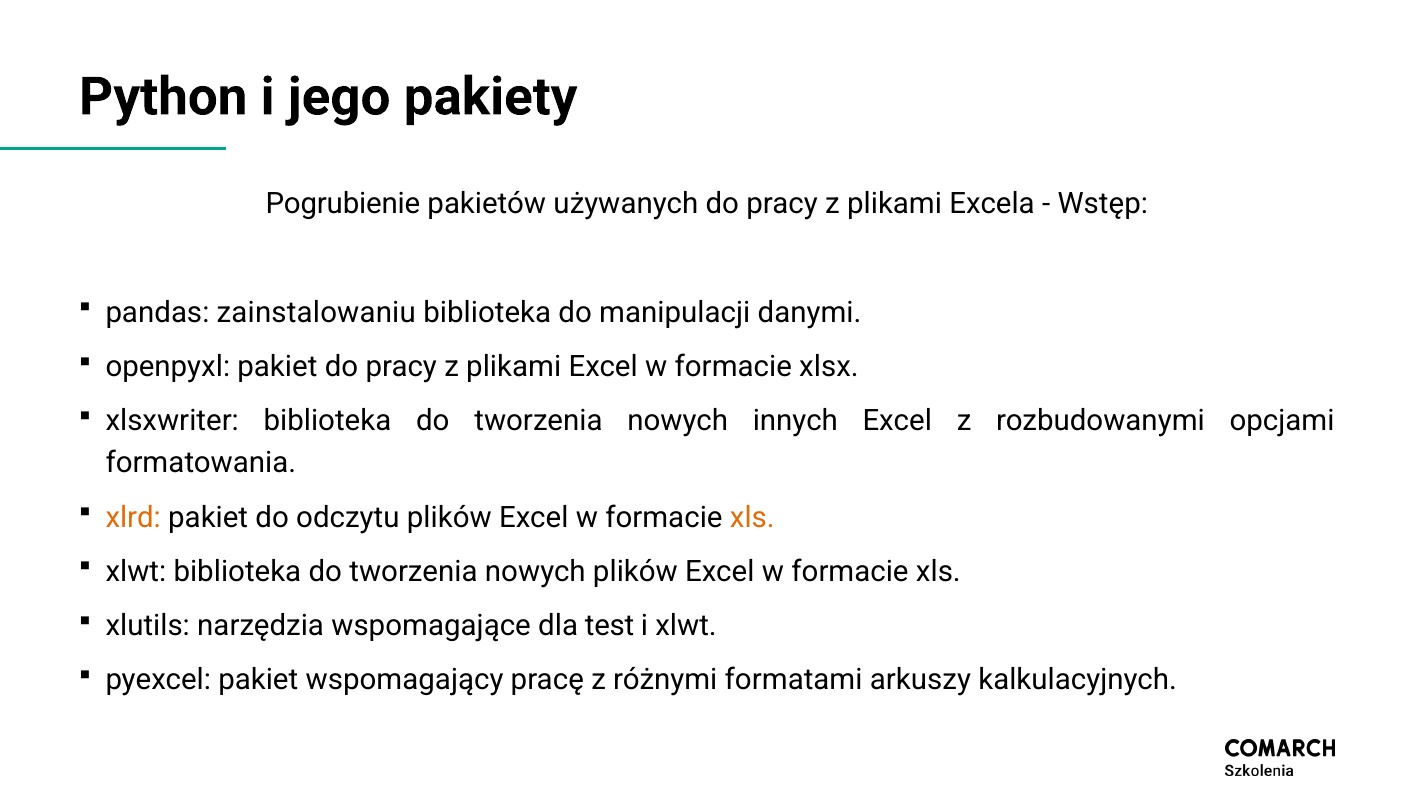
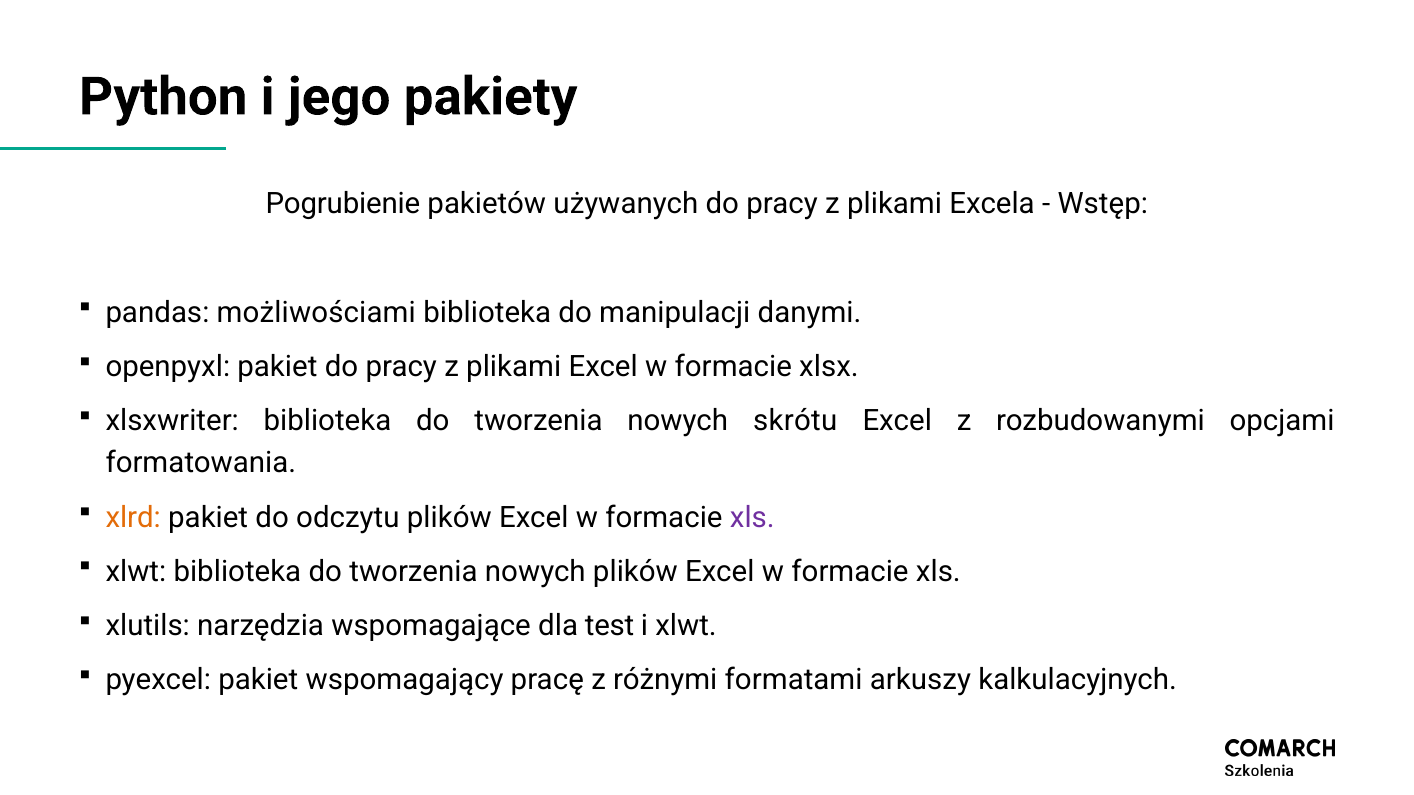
zainstalowaniu: zainstalowaniu -> możliwościami (316, 313)
innych: innych -> skrótu (795, 421)
xls colour: orange -> purple (752, 518)
